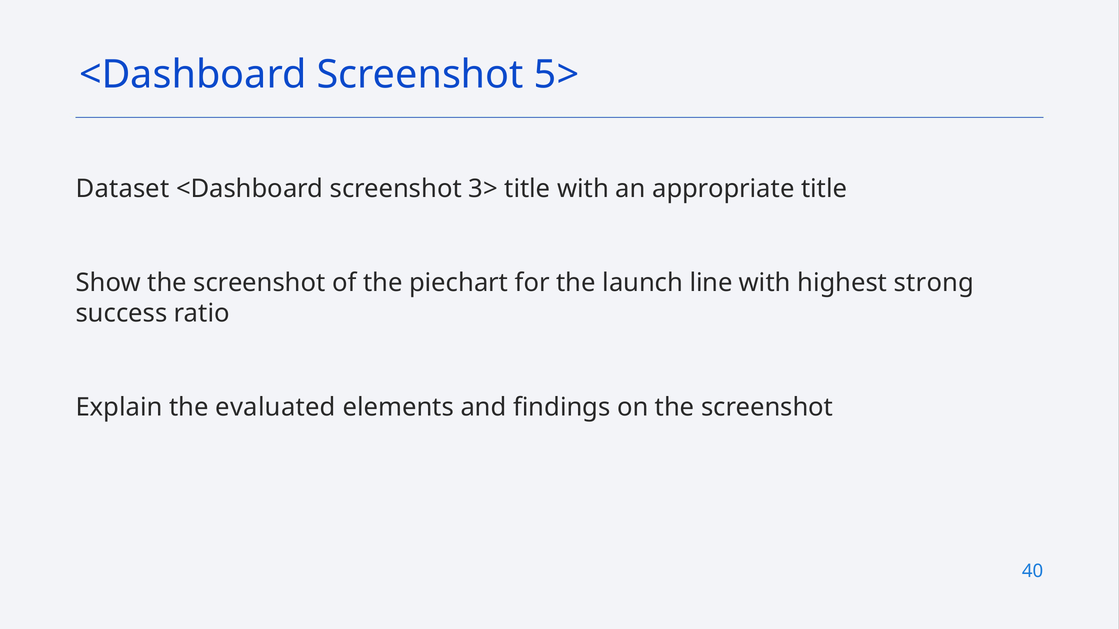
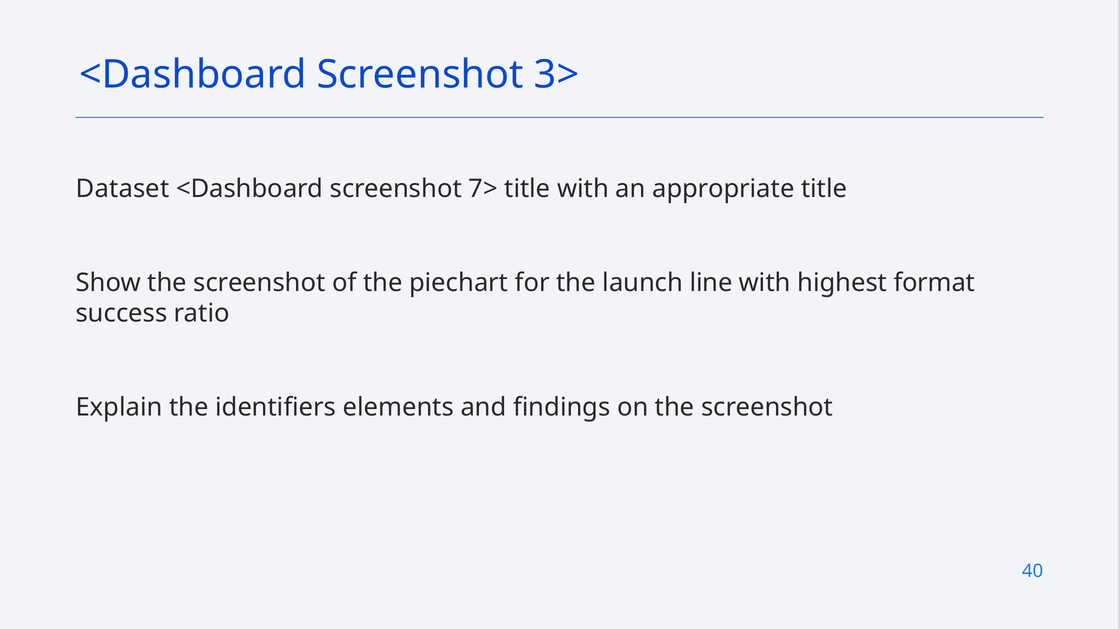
5>: 5> -> 3> (557, 75)
3>: 3> -> 7> (483, 189)
strong: strong -> format (934, 283)
evaluated: evaluated -> identifiers (276, 408)
